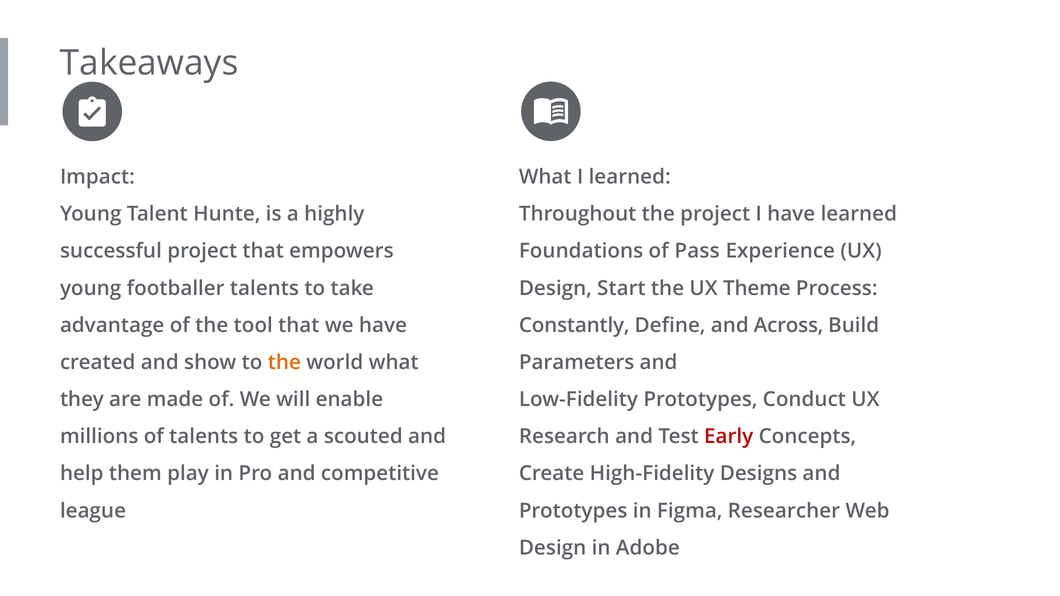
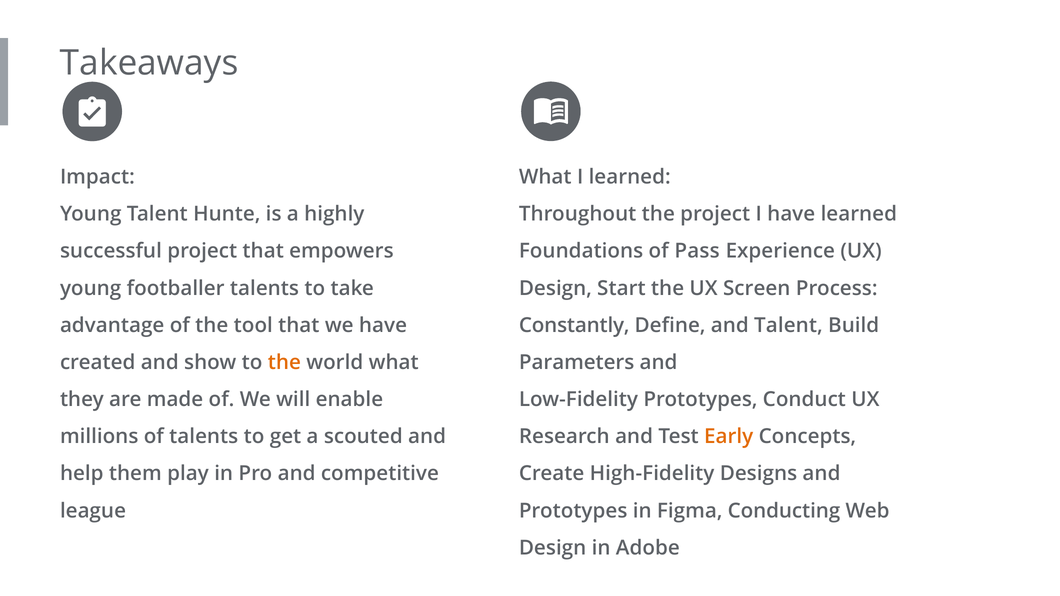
Theme: Theme -> Screen (757, 288)
and Across: Across -> Talent (788, 326)
Early colour: red -> orange (729, 437)
Researcher: Researcher -> Conducting (784, 511)
